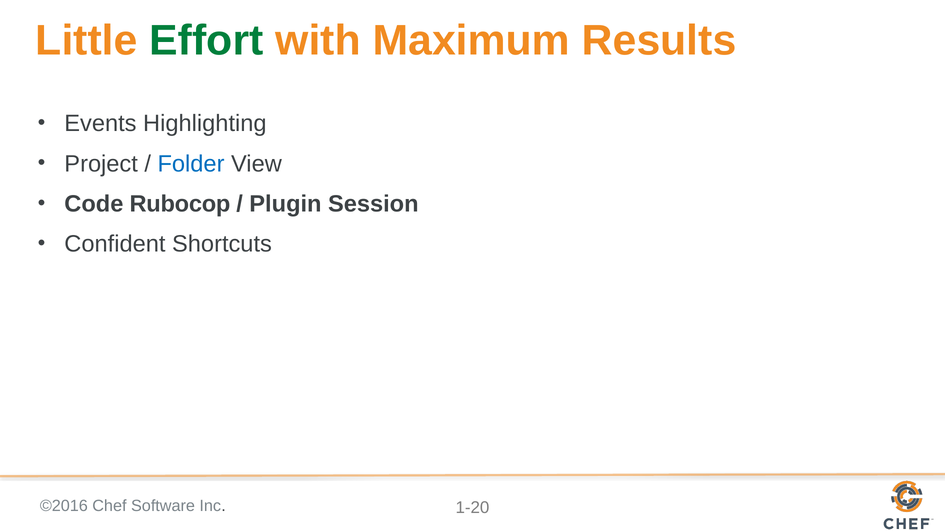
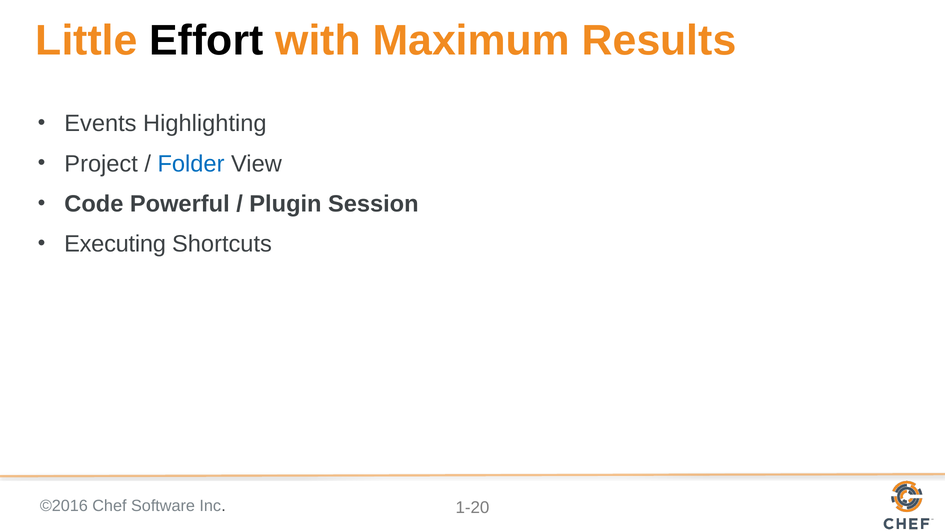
Effort colour: green -> black (206, 41)
Rubocop: Rubocop -> Powerful (180, 204)
Confident: Confident -> Executing (115, 244)
